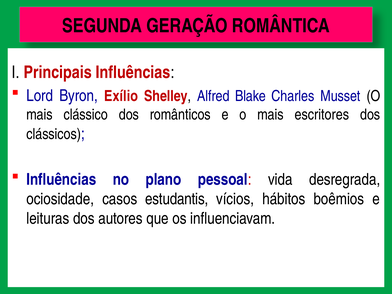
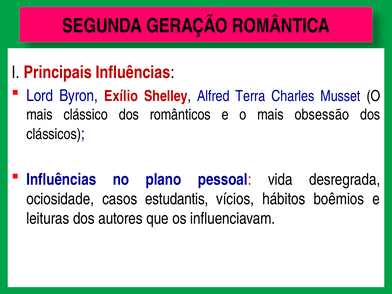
Blake: Blake -> Terra (250, 96)
escritores: escritores -> obsessão (322, 115)
